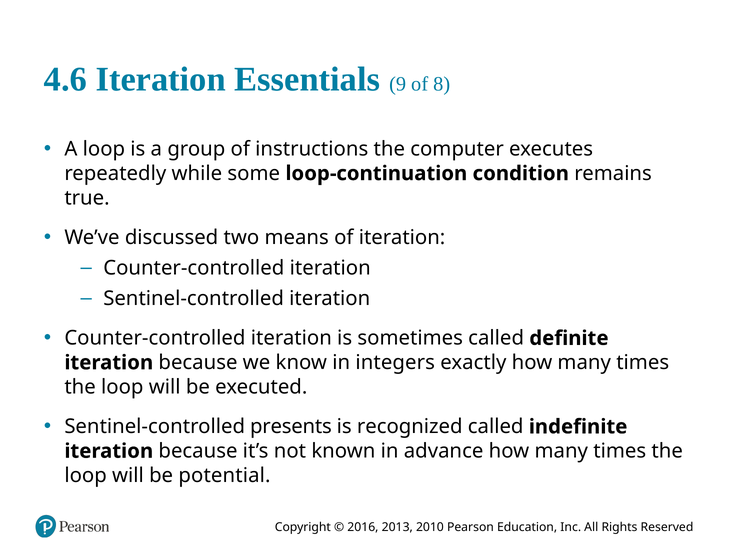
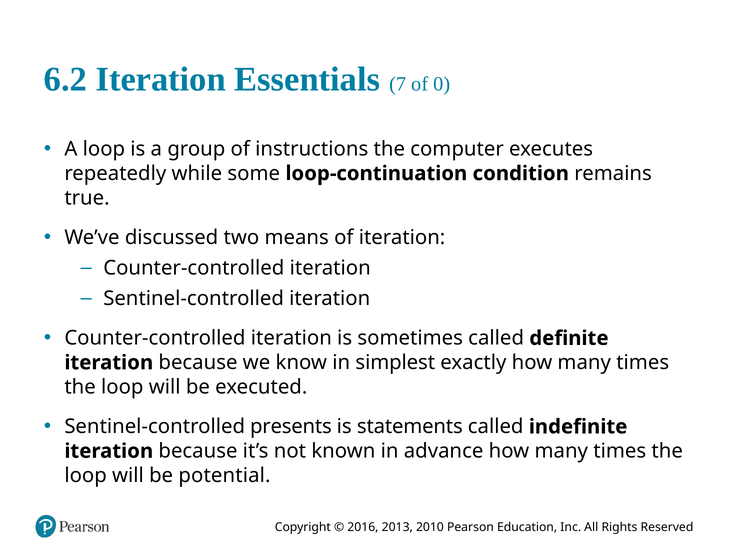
4.6: 4.6 -> 6.2 (65, 79)
9: 9 -> 7 (398, 84)
8: 8 -> 0 (442, 84)
integers: integers -> simplest (395, 363)
recognized: recognized -> statements (410, 427)
